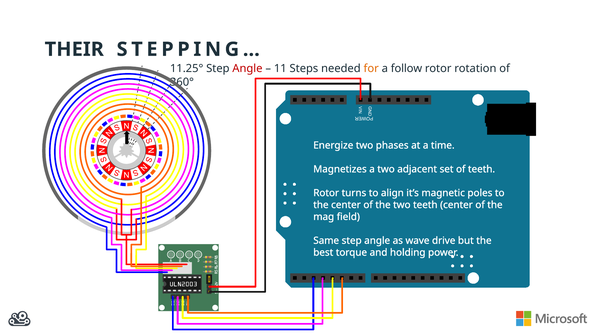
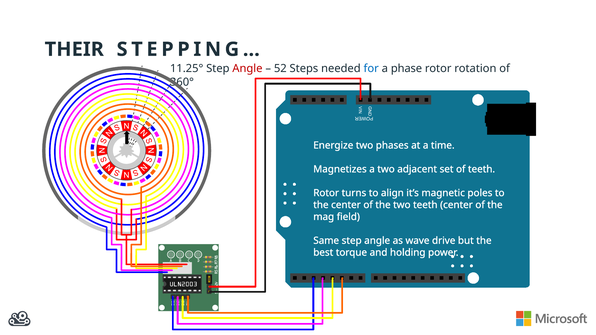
11: 11 -> 52 (280, 69)
for colour: orange -> blue (371, 69)
follow: follow -> phase (406, 69)
